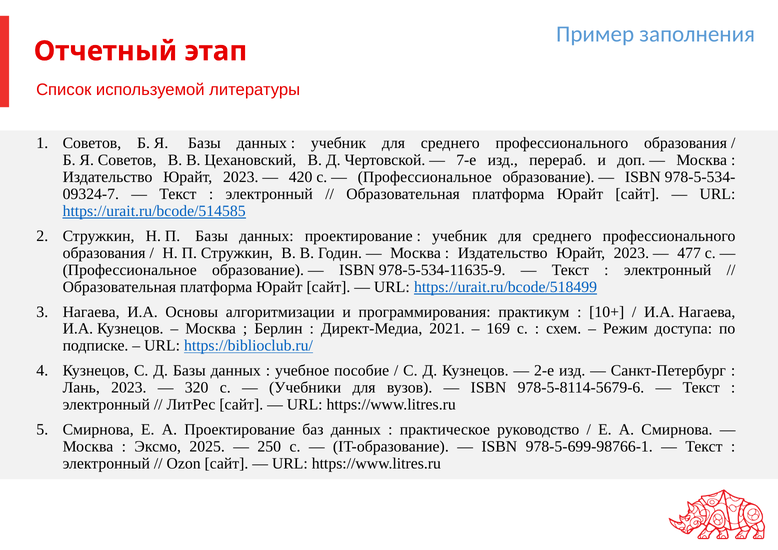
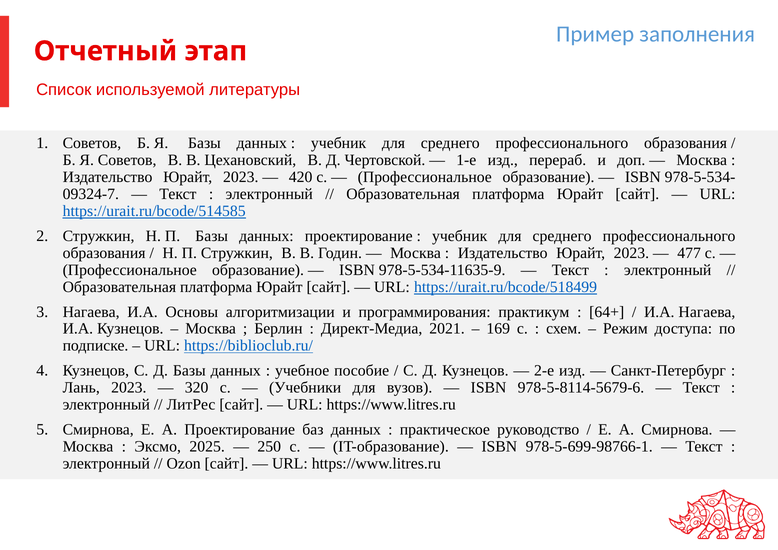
7-е: 7-е -> 1-е (466, 160)
10+: 10+ -> 64+ (607, 312)
